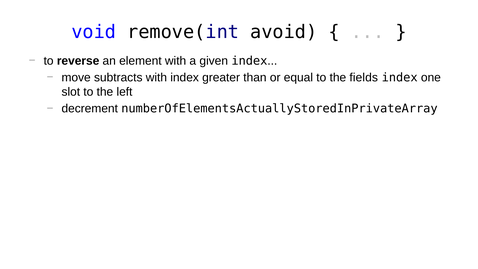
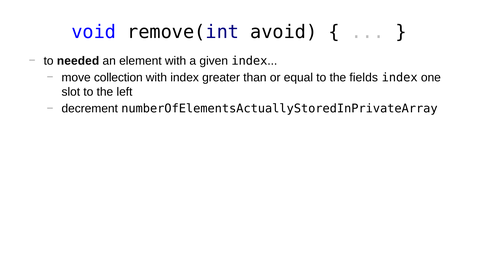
reverse: reverse -> needed (78, 61)
subtracts: subtracts -> collection (118, 77)
